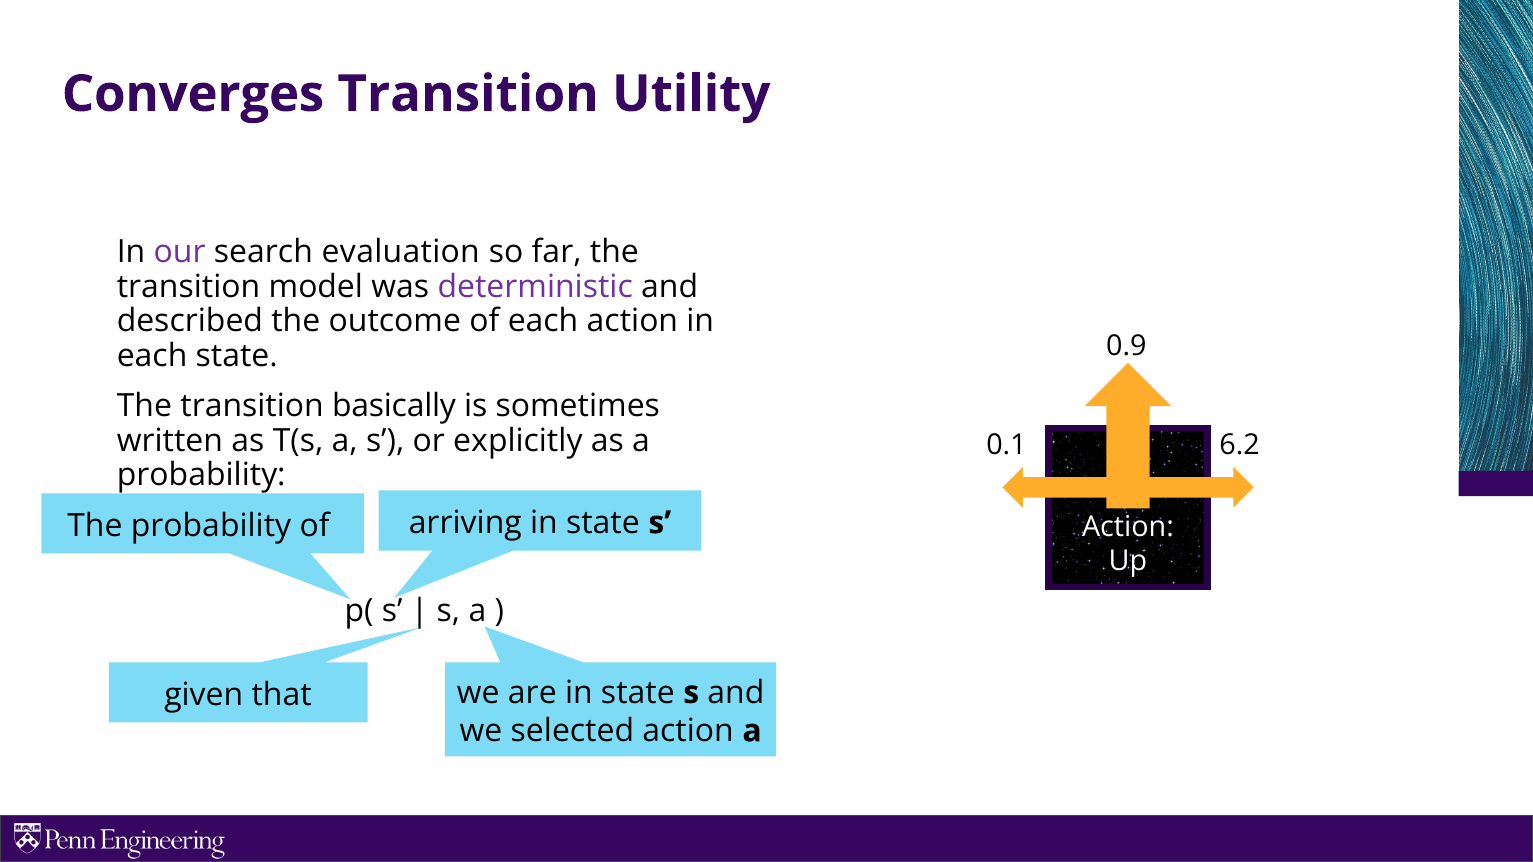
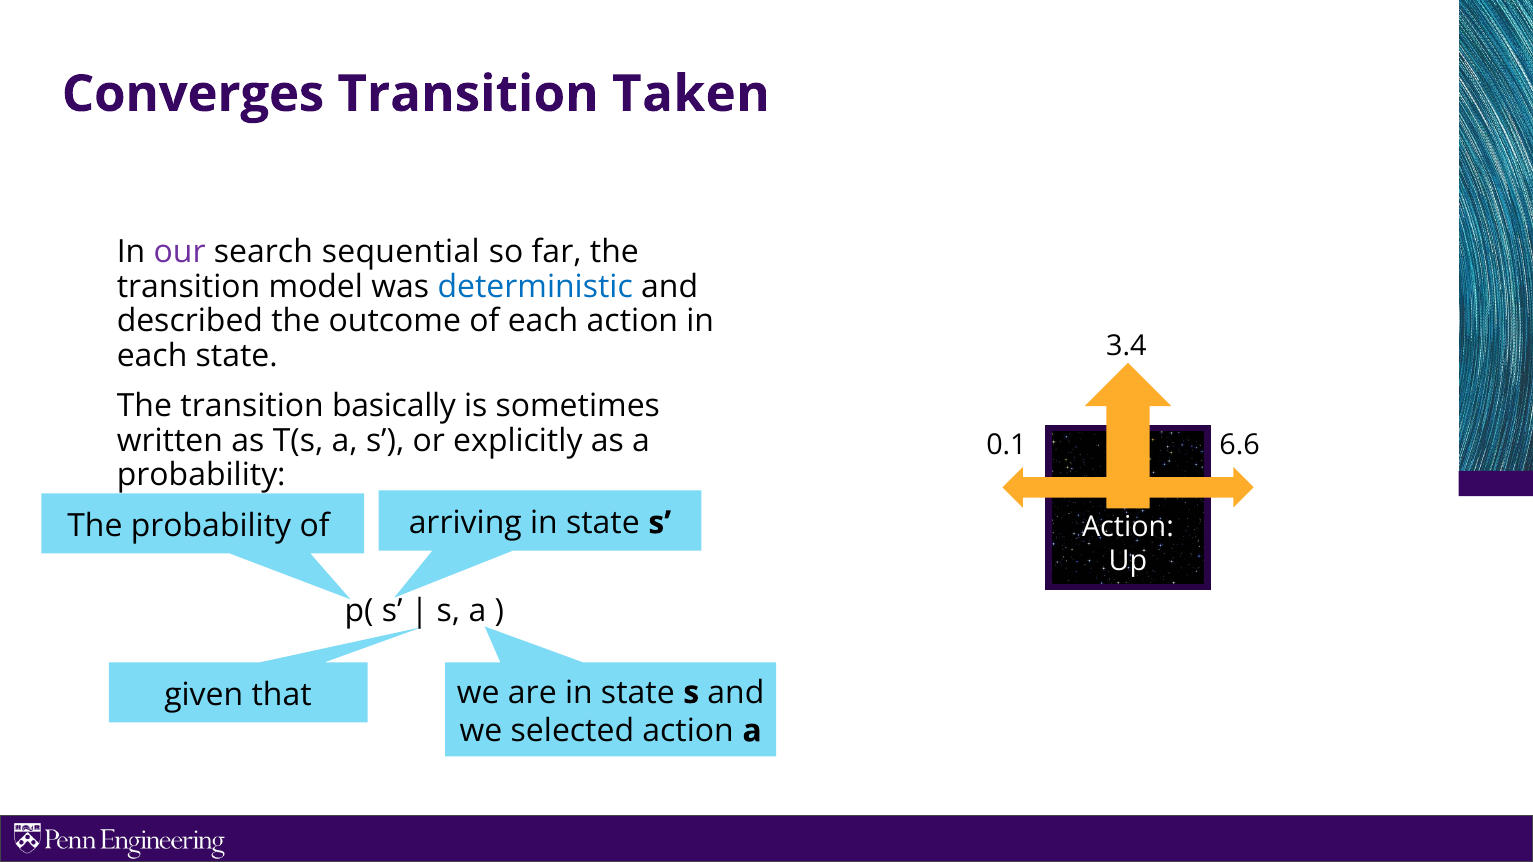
Utility: Utility -> Taken (691, 94)
evaluation: evaluation -> sequential (401, 252)
deterministic colour: purple -> blue (535, 287)
0.9: 0.9 -> 3.4 (1126, 346)
6.2: 6.2 -> 6.6 (1240, 446)
